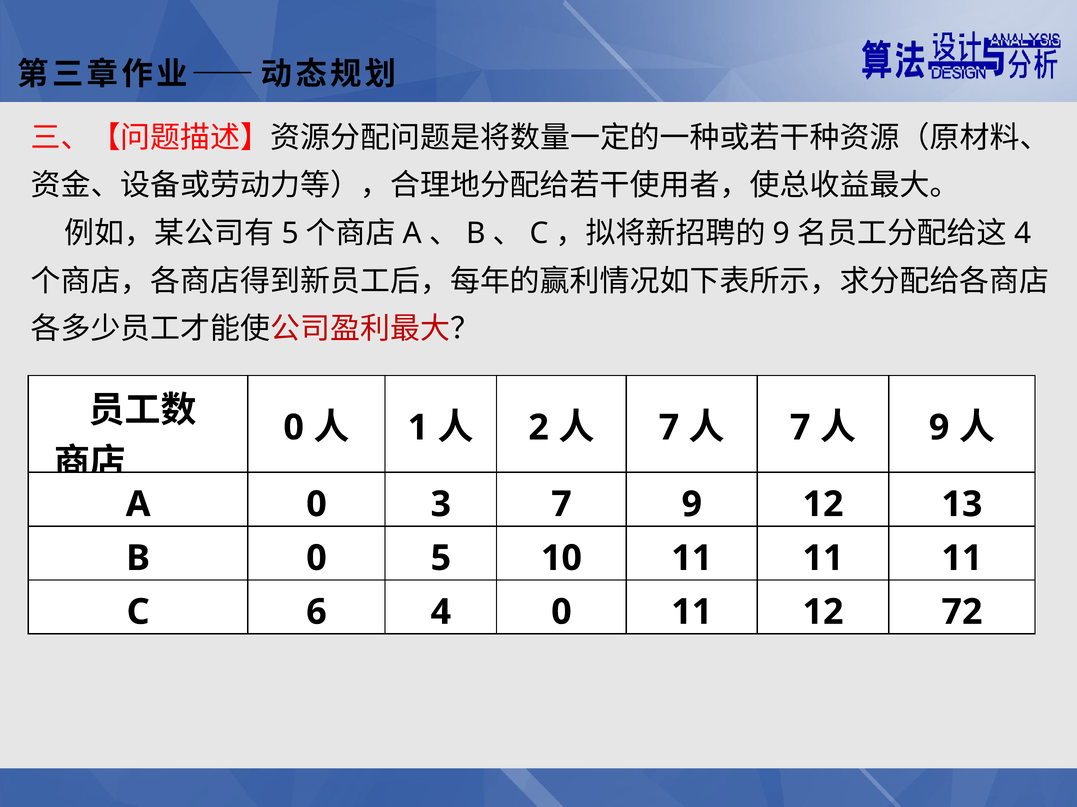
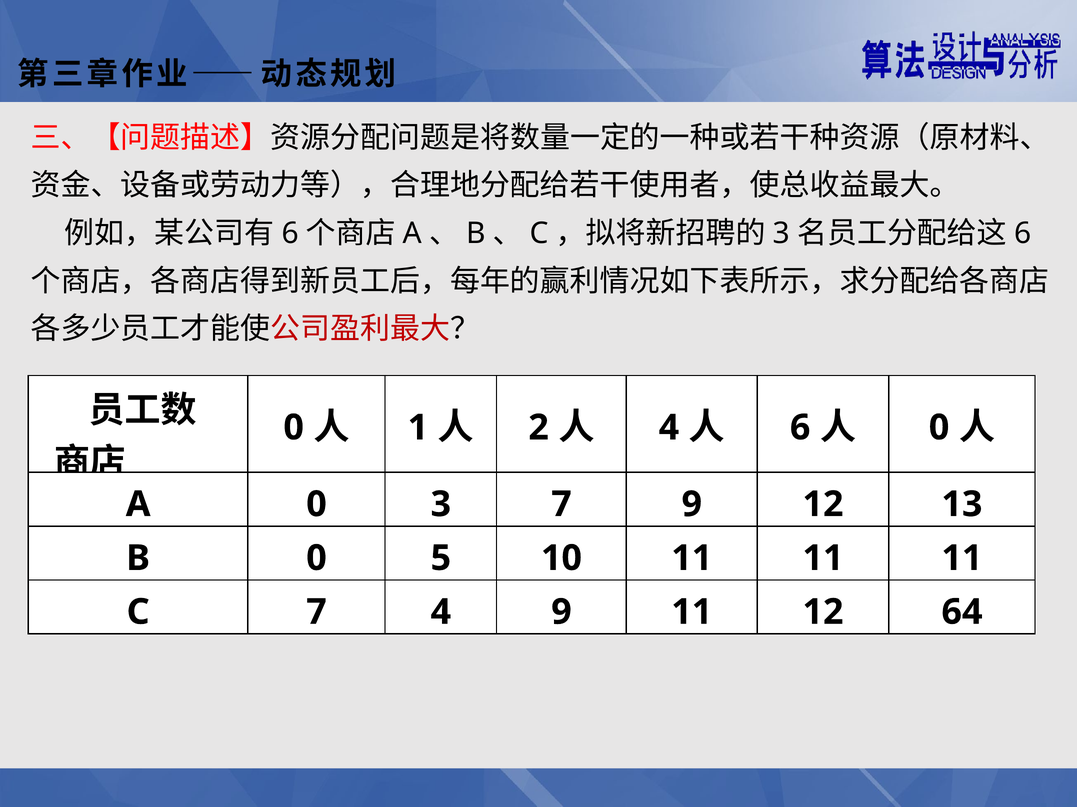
5: 5 -> 6 (290, 234)
9: 9 -> 3 (781, 234)
4: 4 -> 6 (1023, 234)
7: 7 -> 4 (669, 428)
7: 7 -> 6 (800, 428)
9: 9 -> 0 (939, 428)
C 6: 6 -> 7 (316, 613)
4 0: 0 -> 9 (561, 613)
72: 72 -> 64 (962, 613)
